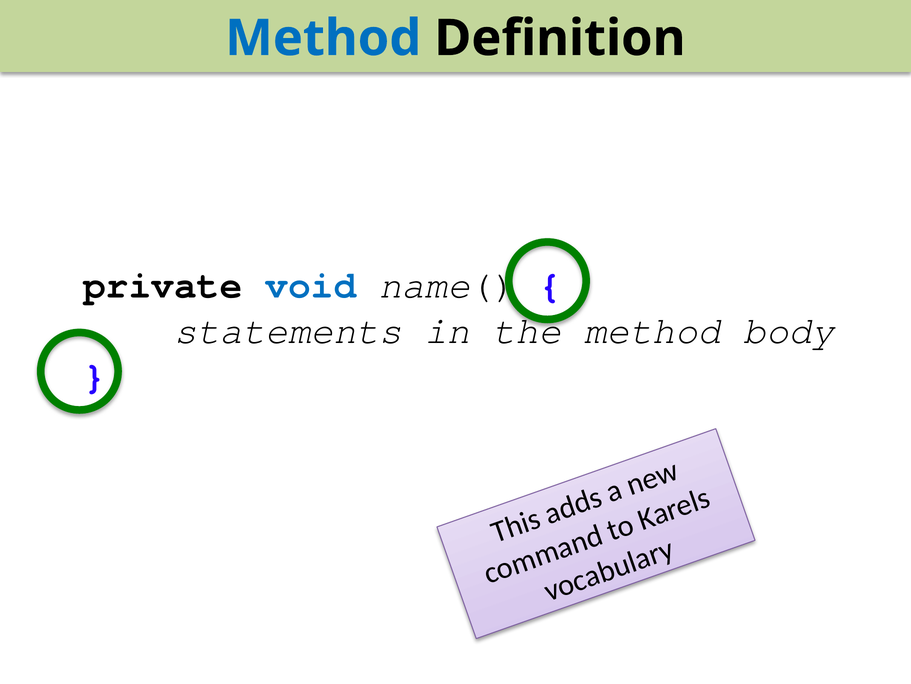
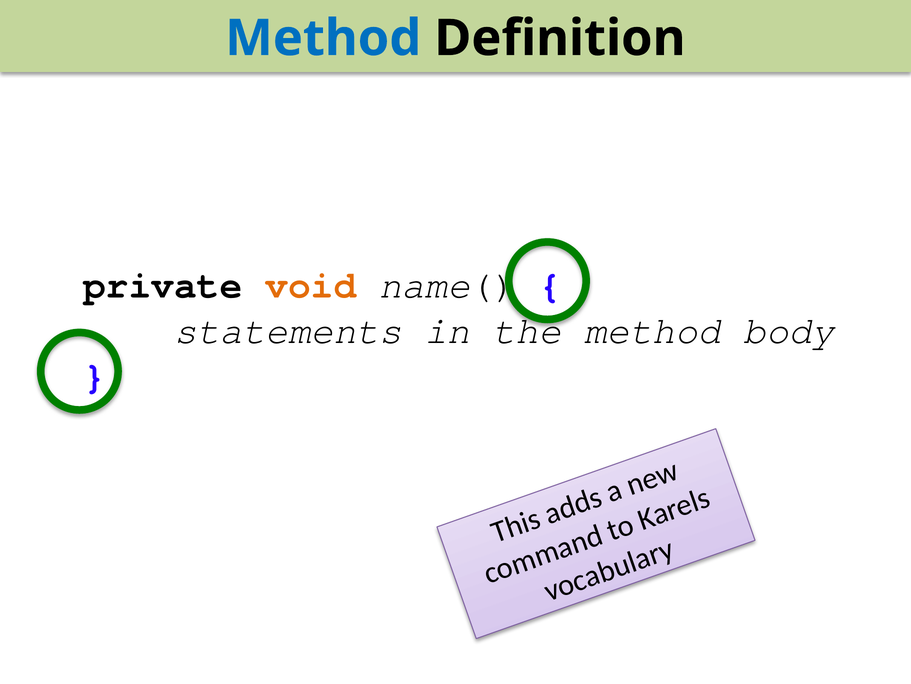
void colour: blue -> orange (311, 285)
